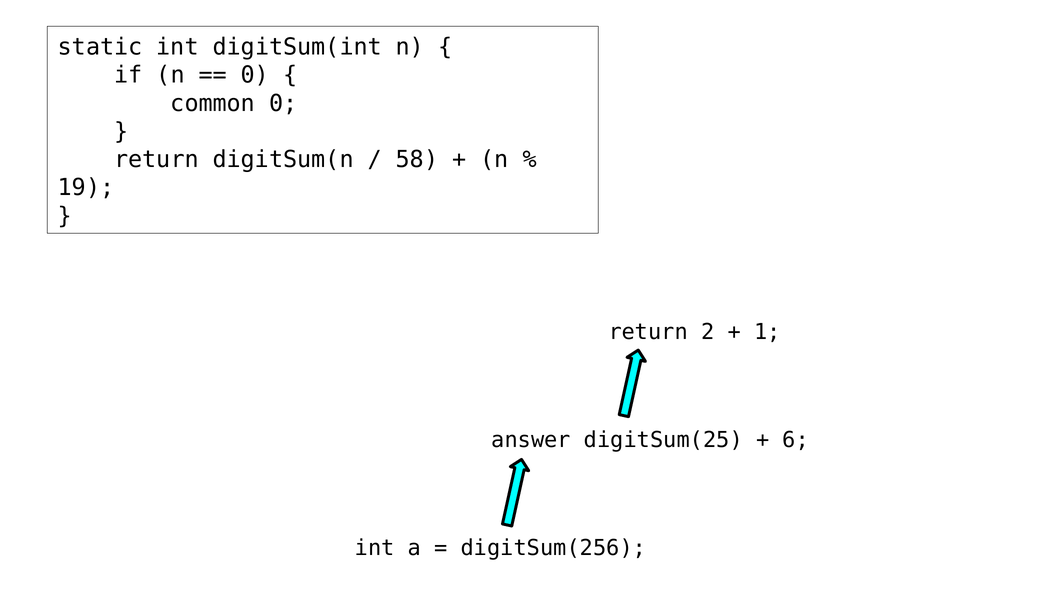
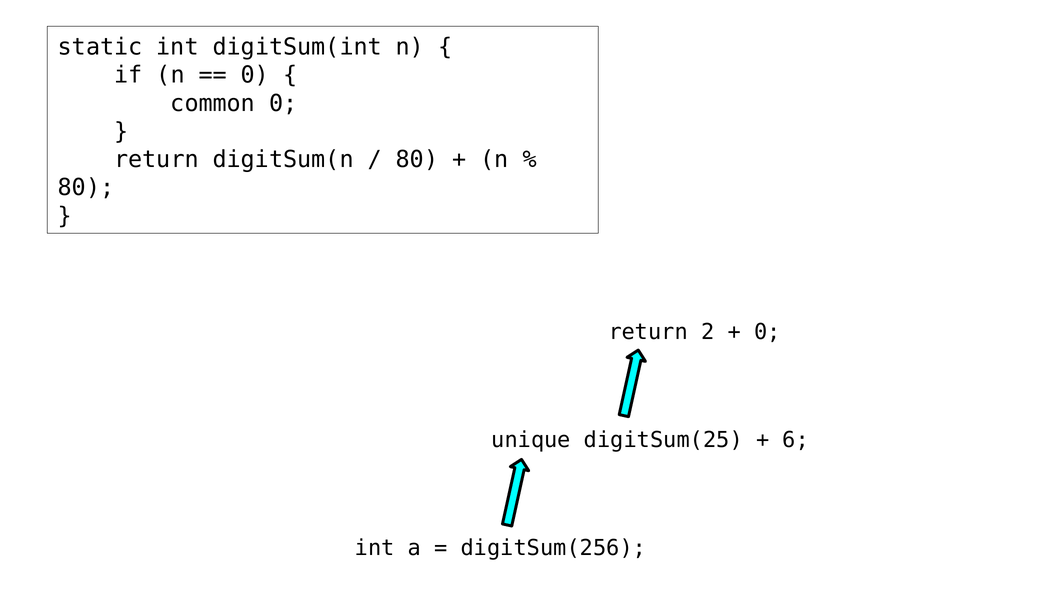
58: 58 -> 80 (417, 160)
19: 19 -> 80 (86, 188)
1: 1 -> 0 (767, 332)
answer: answer -> unique (531, 440)
